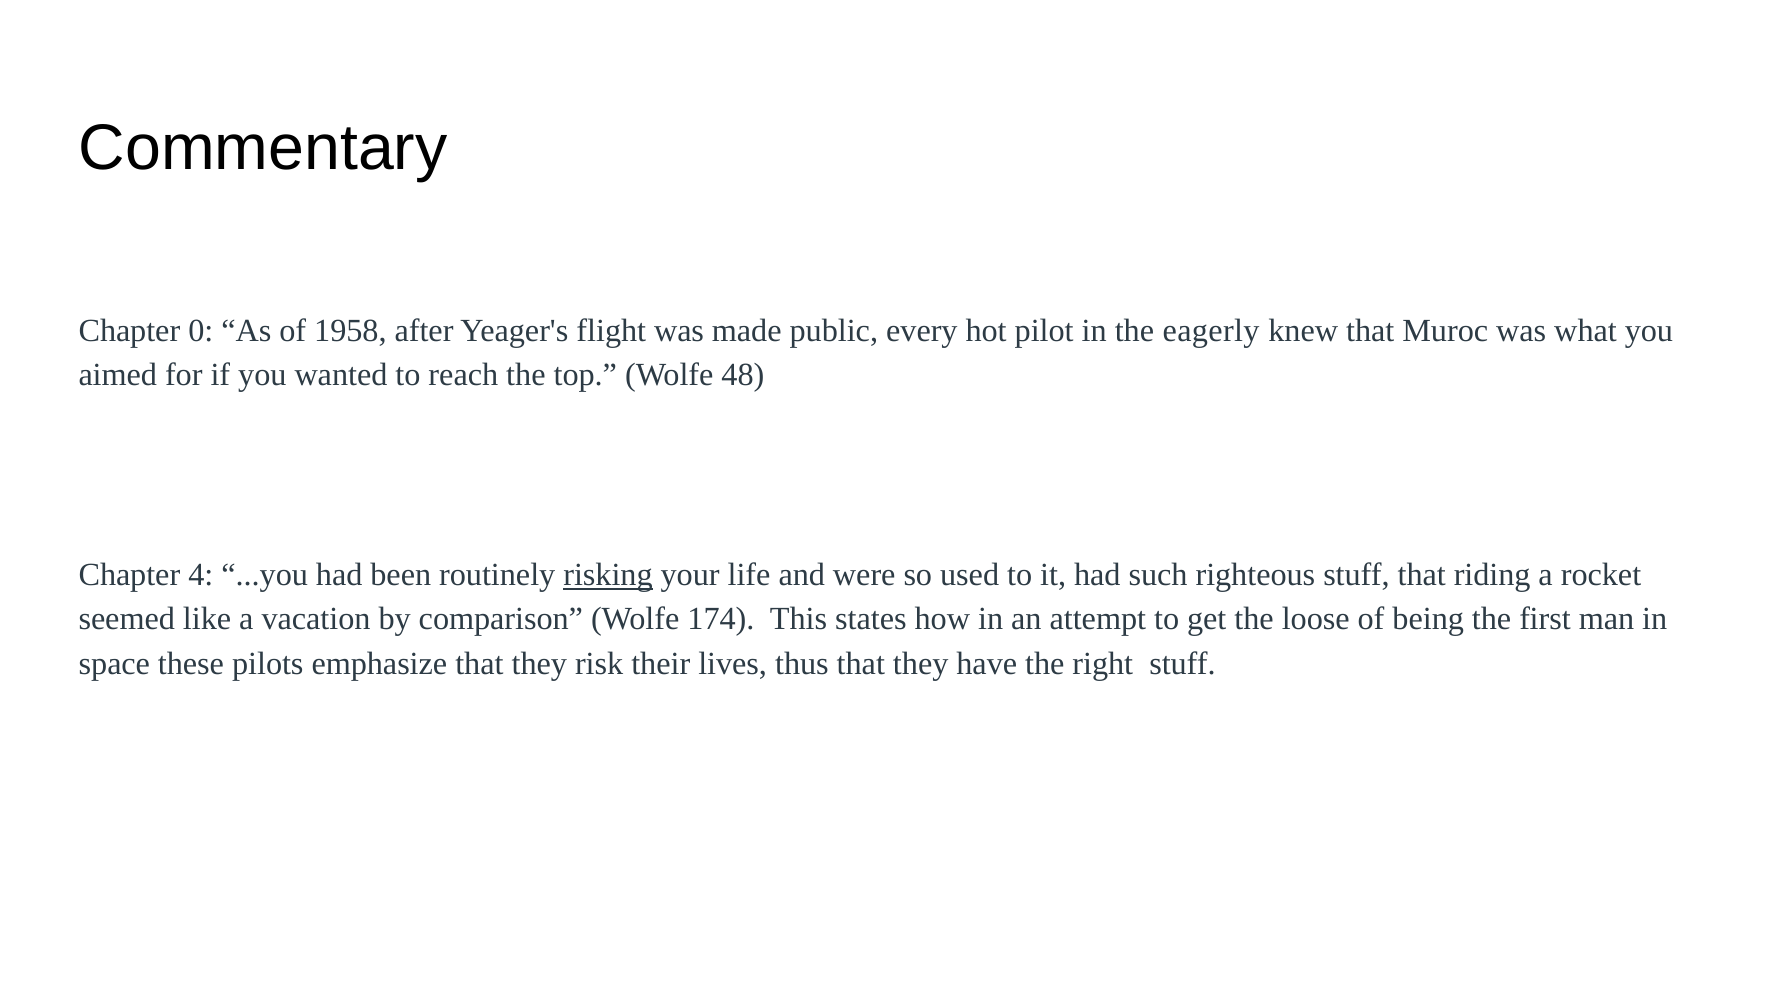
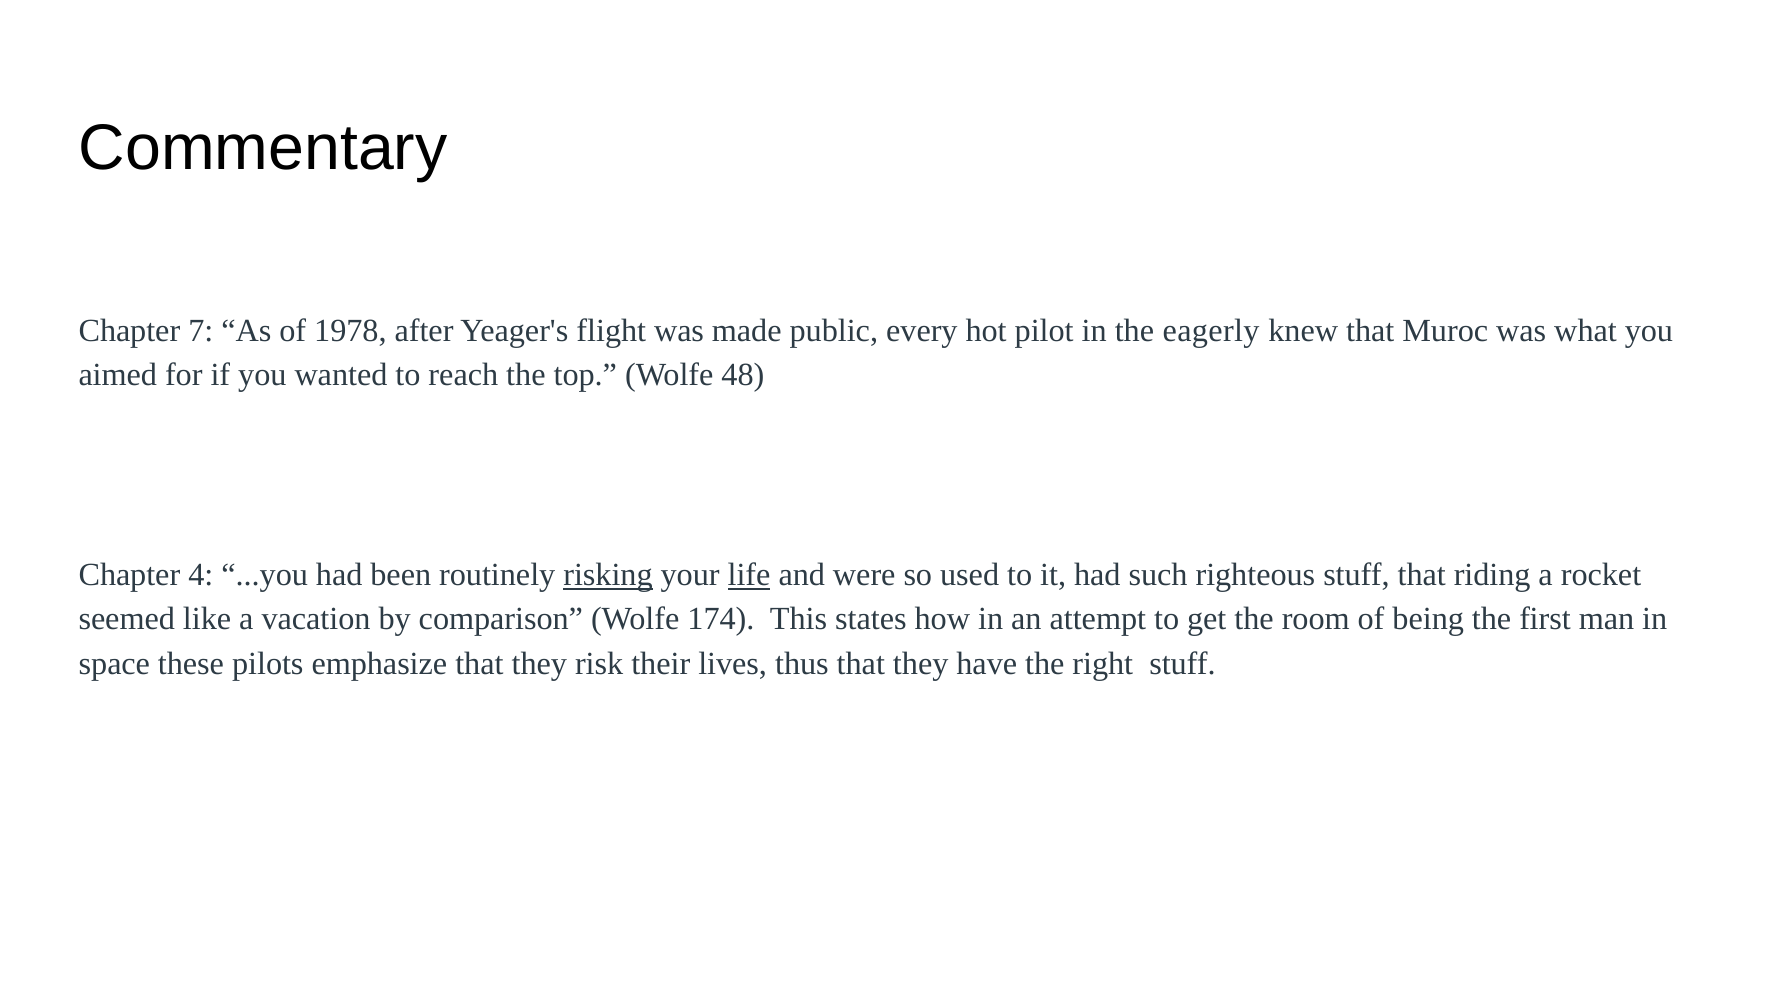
0: 0 -> 7 (201, 331)
1958: 1958 -> 1978 (350, 331)
life underline: none -> present (749, 575)
loose: loose -> room (1316, 619)
